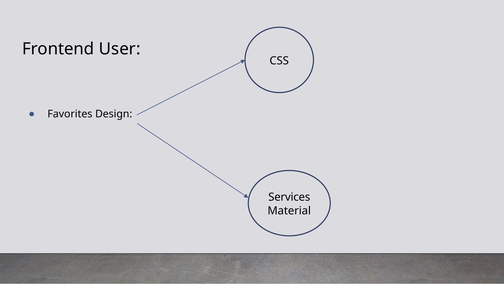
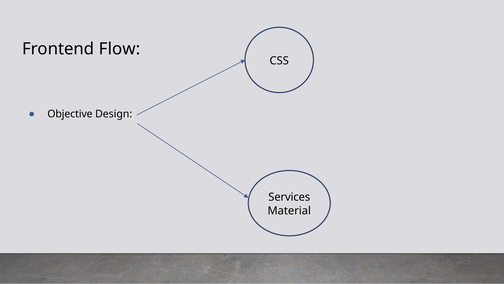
User: User -> Flow (120, 49)
Favorites: Favorites -> Objective (70, 114)
